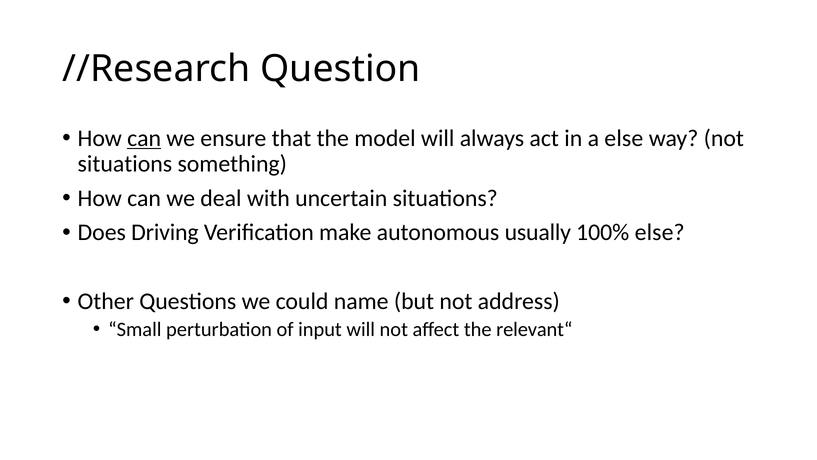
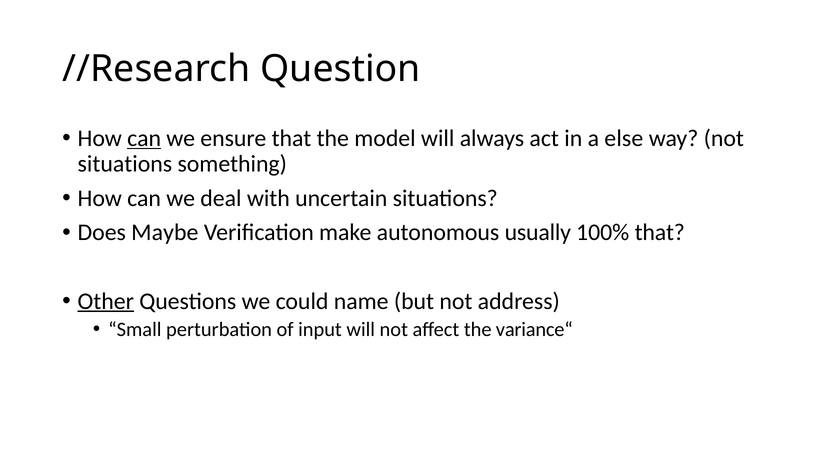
Driving: Driving -> Maybe (165, 232)
100% else: else -> that (660, 232)
Other underline: none -> present (106, 301)
relevant“: relevant“ -> variance“ (534, 329)
